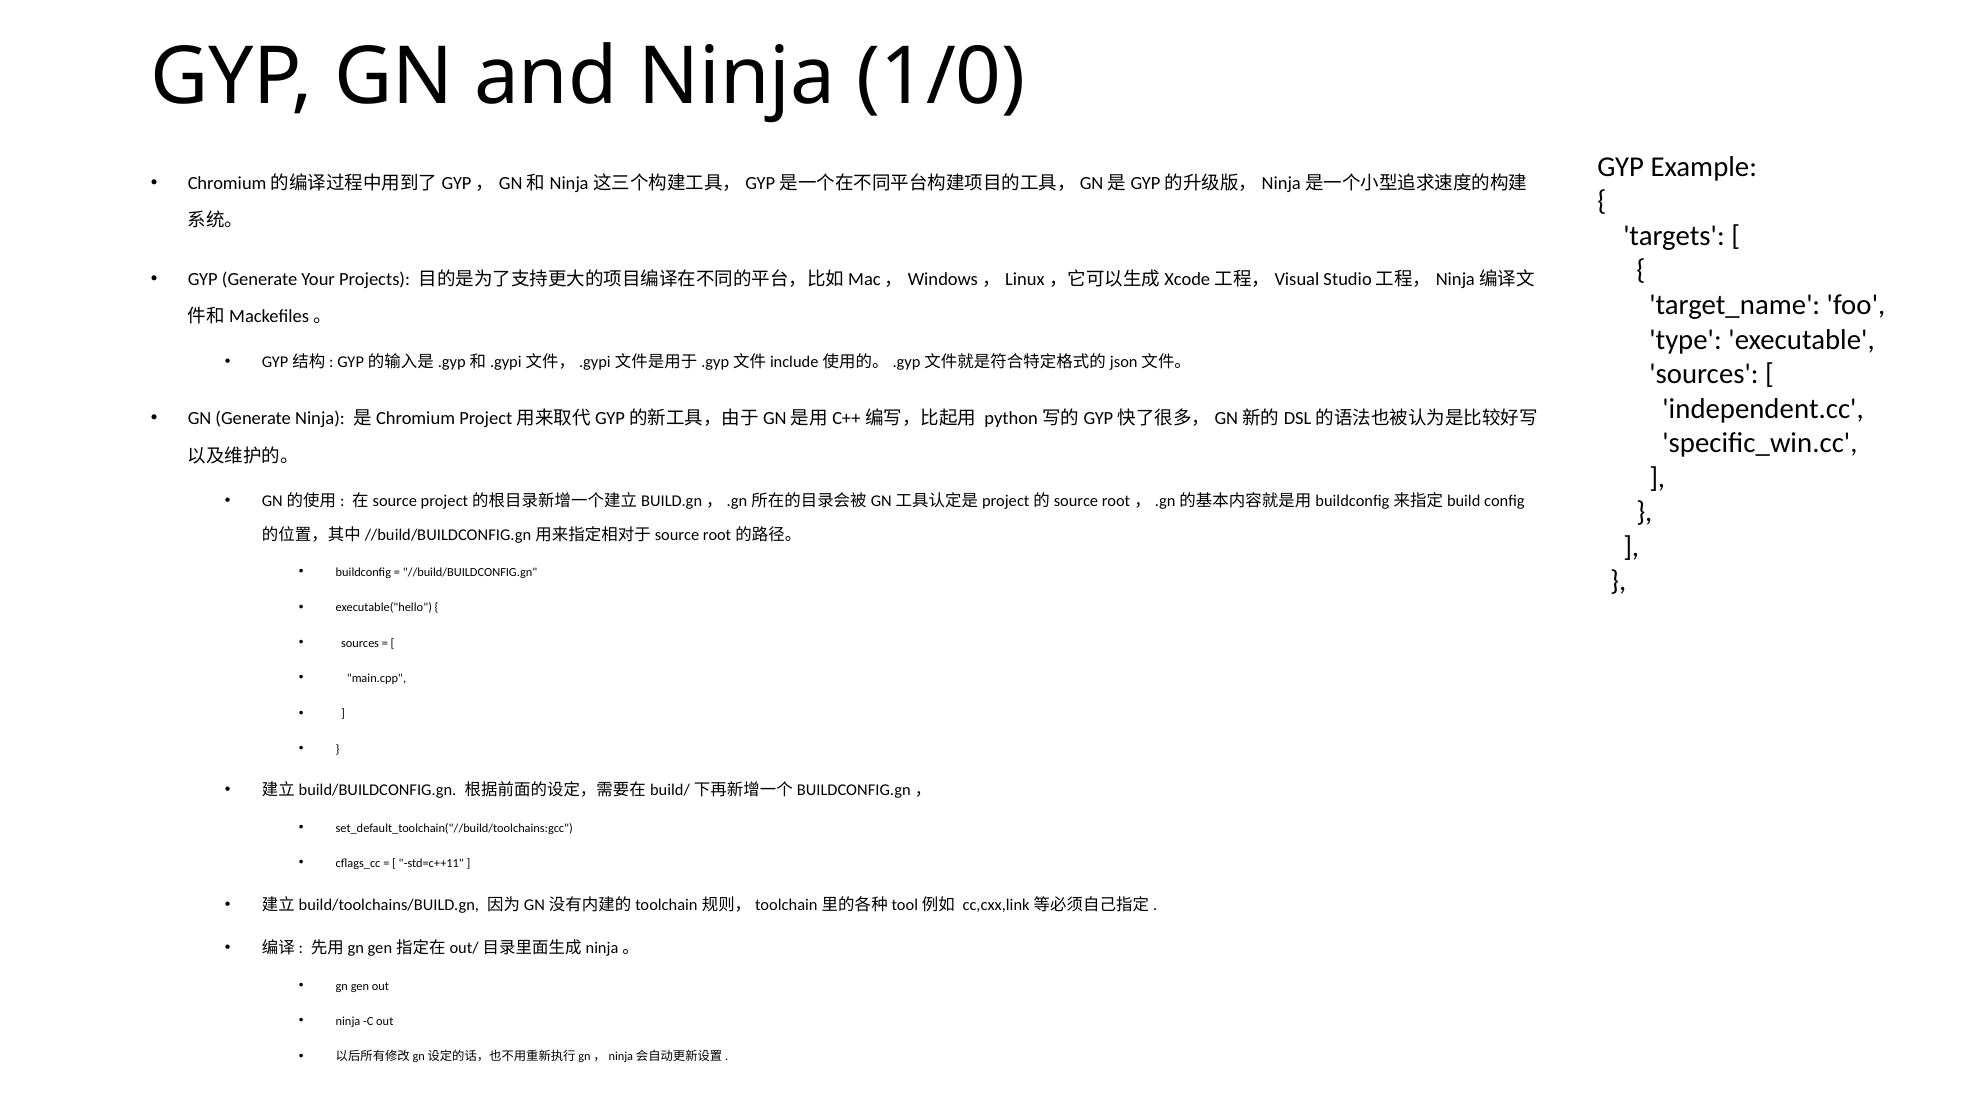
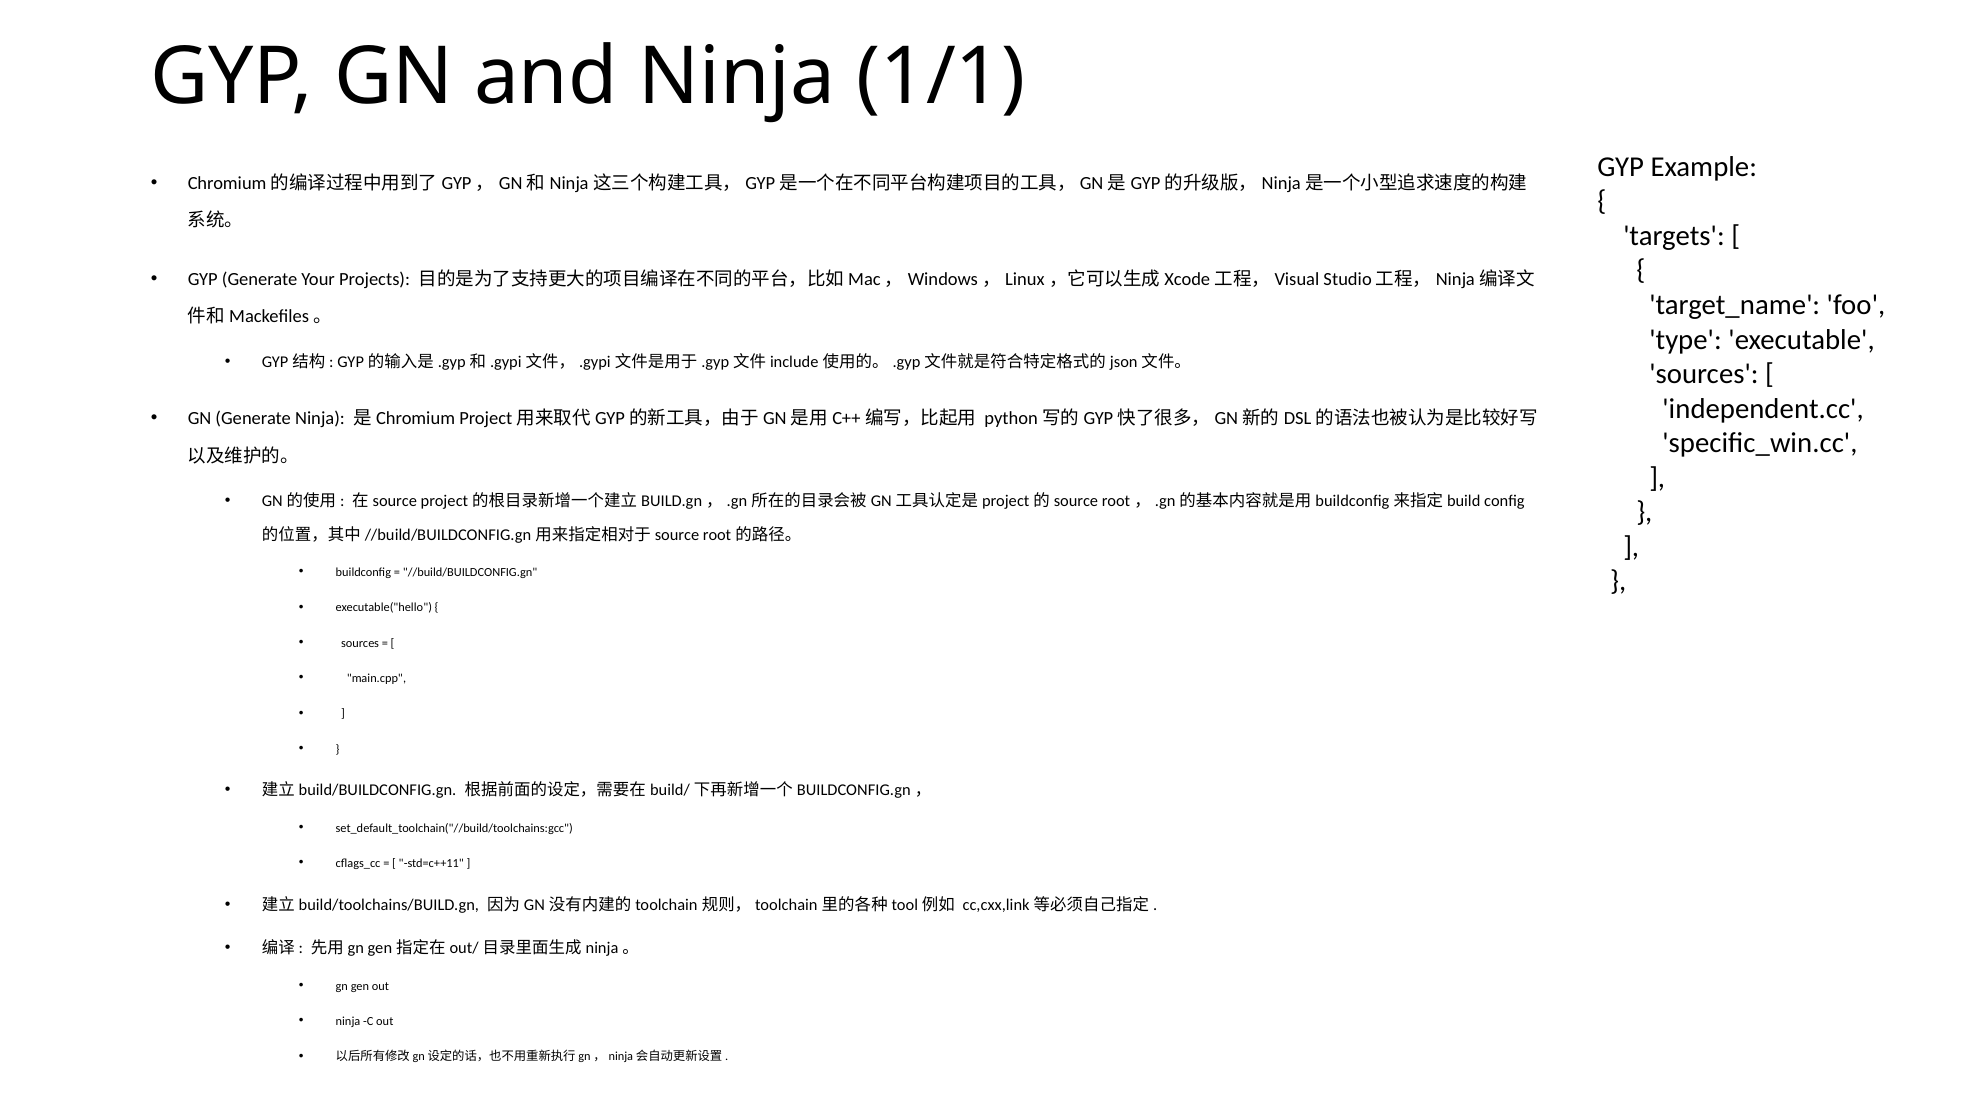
1/0: 1/0 -> 1/1 (941, 77)
